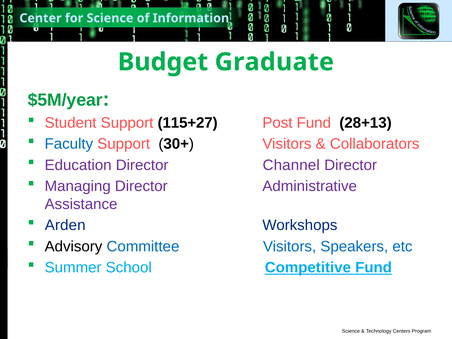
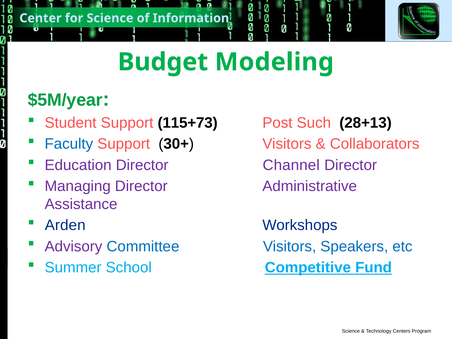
Graduate: Graduate -> Modeling (274, 62)
115+27: 115+27 -> 115+73 (188, 123)
Post Fund: Fund -> Such (314, 123)
Advisory colour: black -> purple (73, 246)
